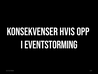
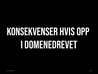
EVENTSTORMING: EVENTSTORMING -> DOMENEDREVET (51, 44)
